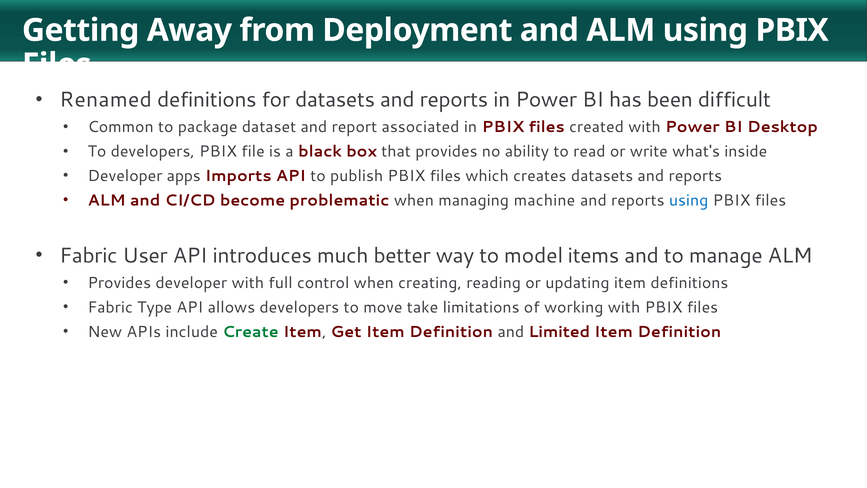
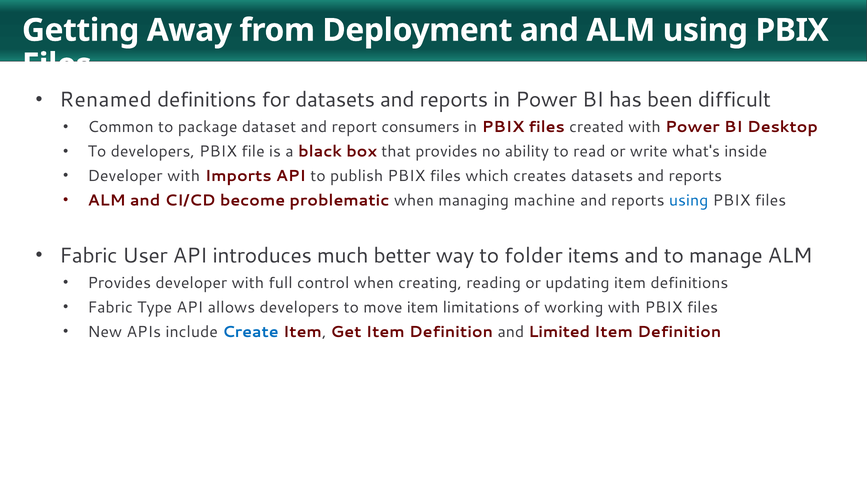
associated: associated -> consumers (421, 127)
apps: apps -> with (184, 176)
model: model -> folder (534, 256)
move take: take -> item (423, 307)
Create colour: green -> blue (250, 332)
